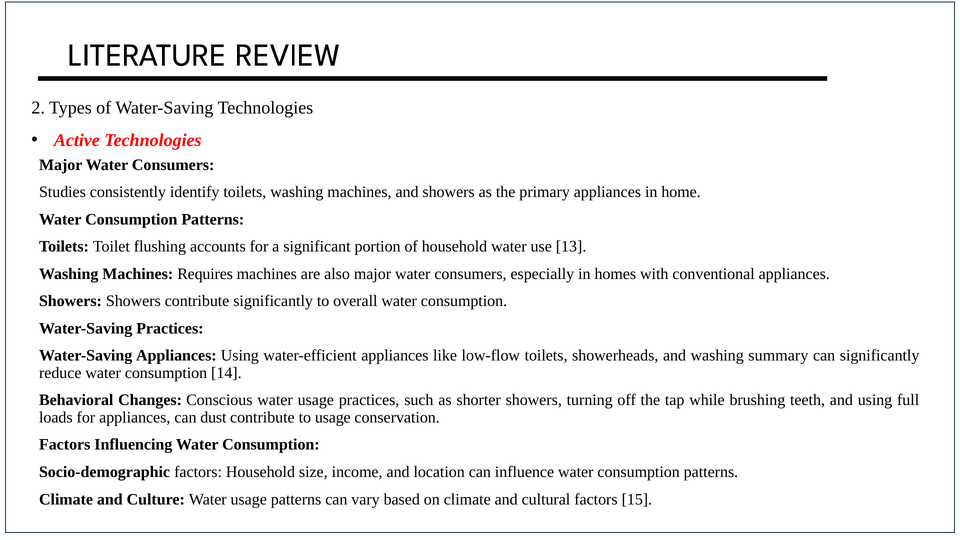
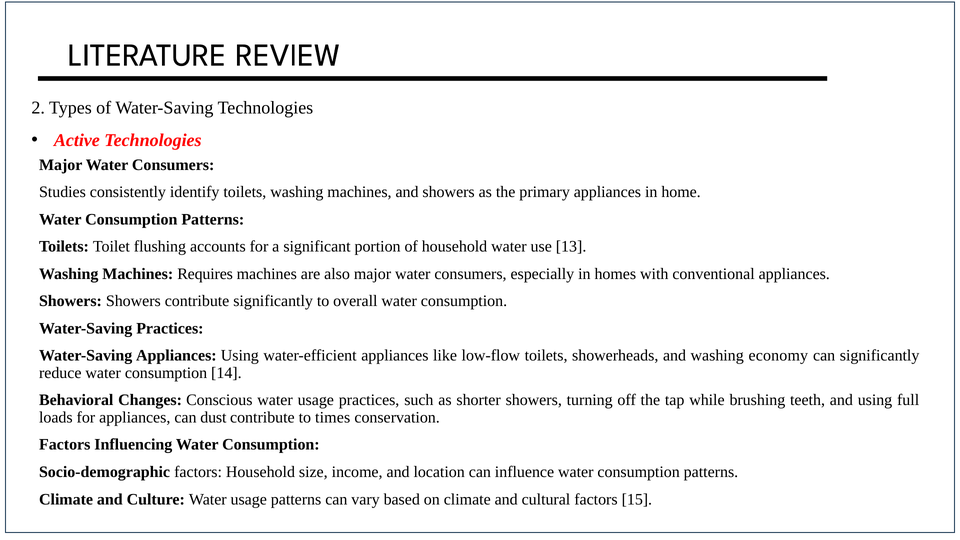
summary: summary -> economy (778, 356)
to usage: usage -> times (333, 417)
